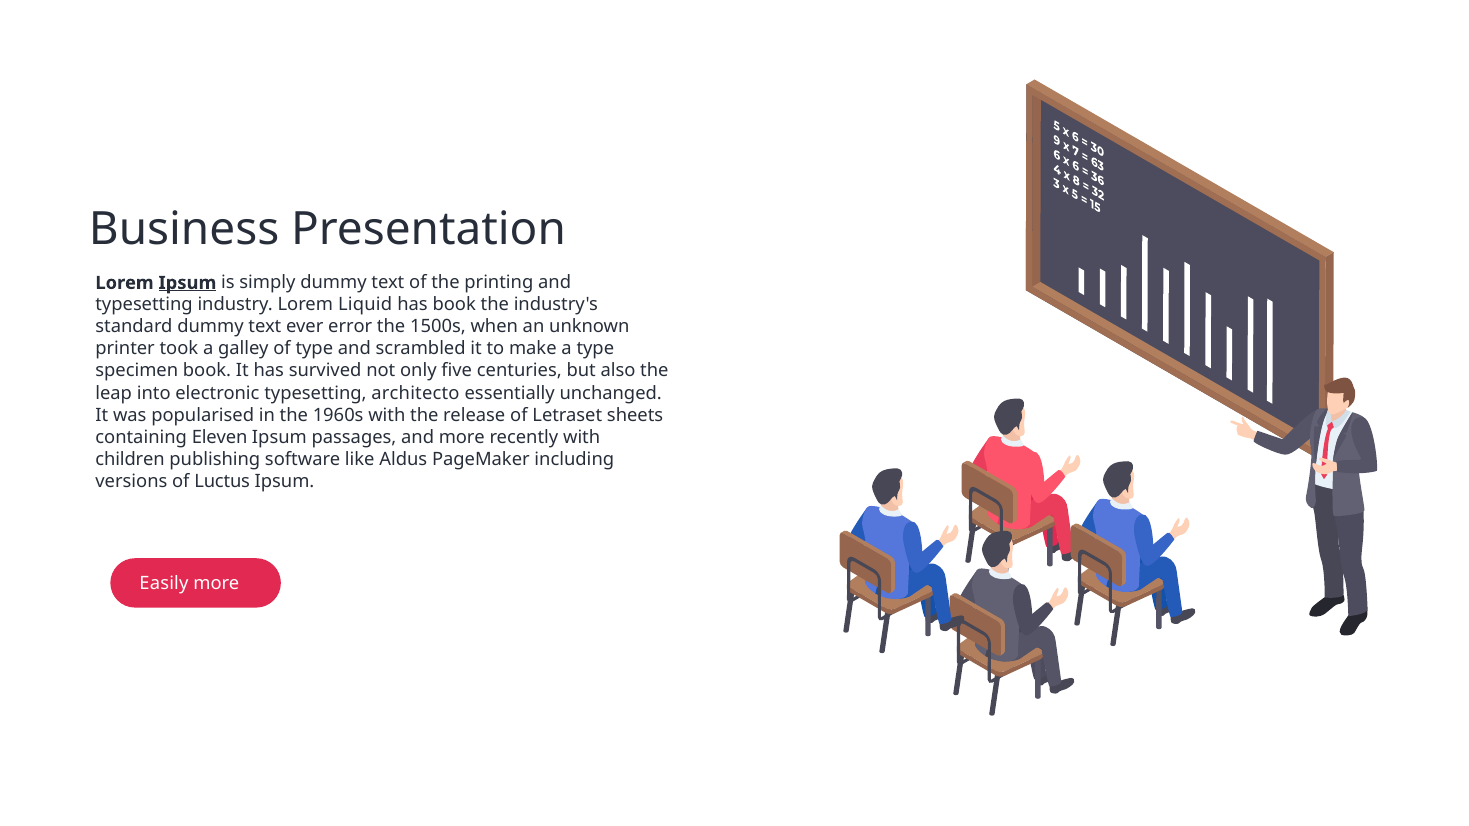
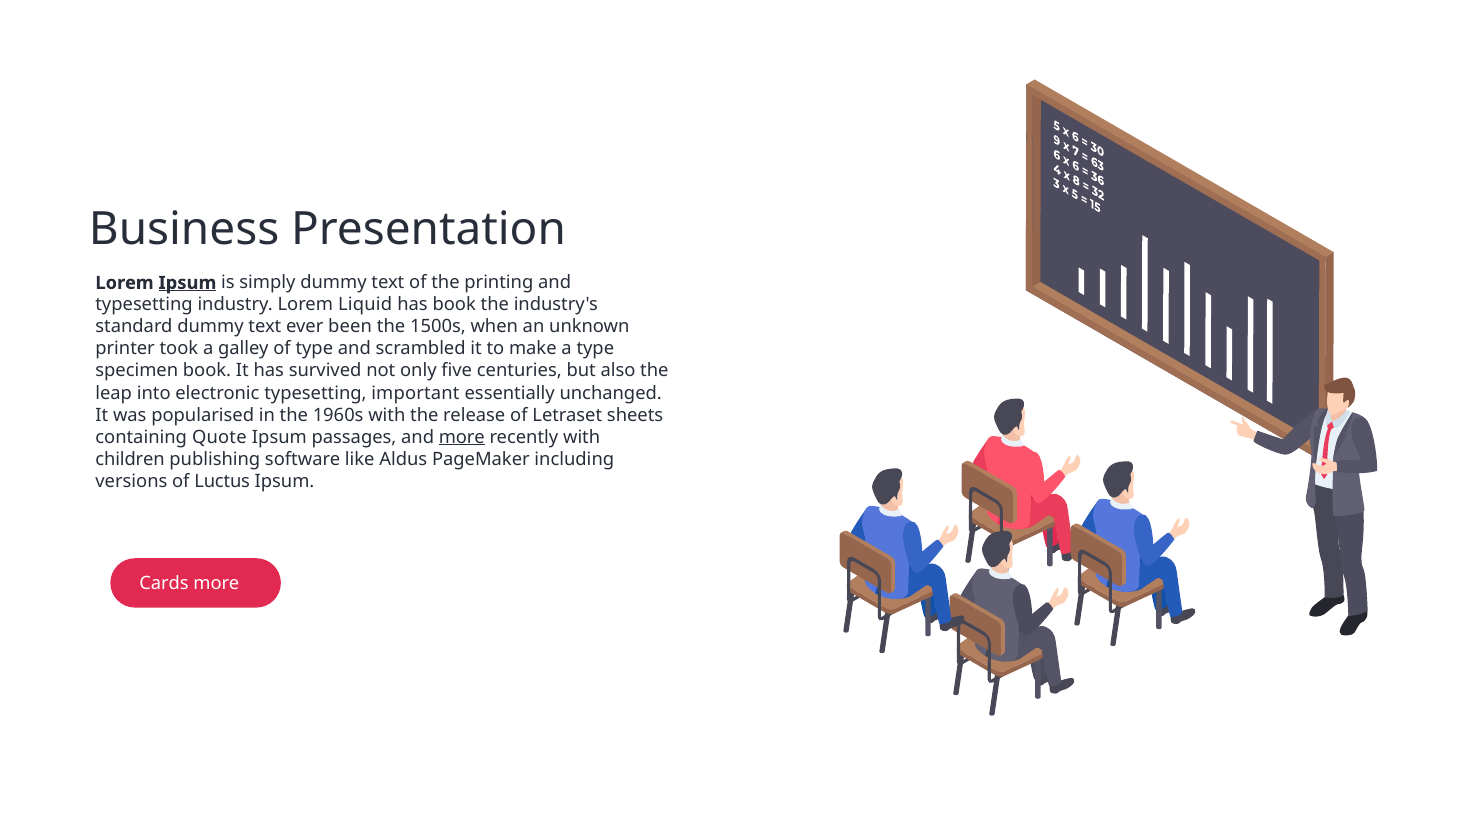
error: error -> been (350, 327)
architecto: architecto -> important (415, 393)
Eleven: Eleven -> Quote (219, 437)
more underline: none -> present (462, 437)
Easily: Easily -> Cards (164, 584)
